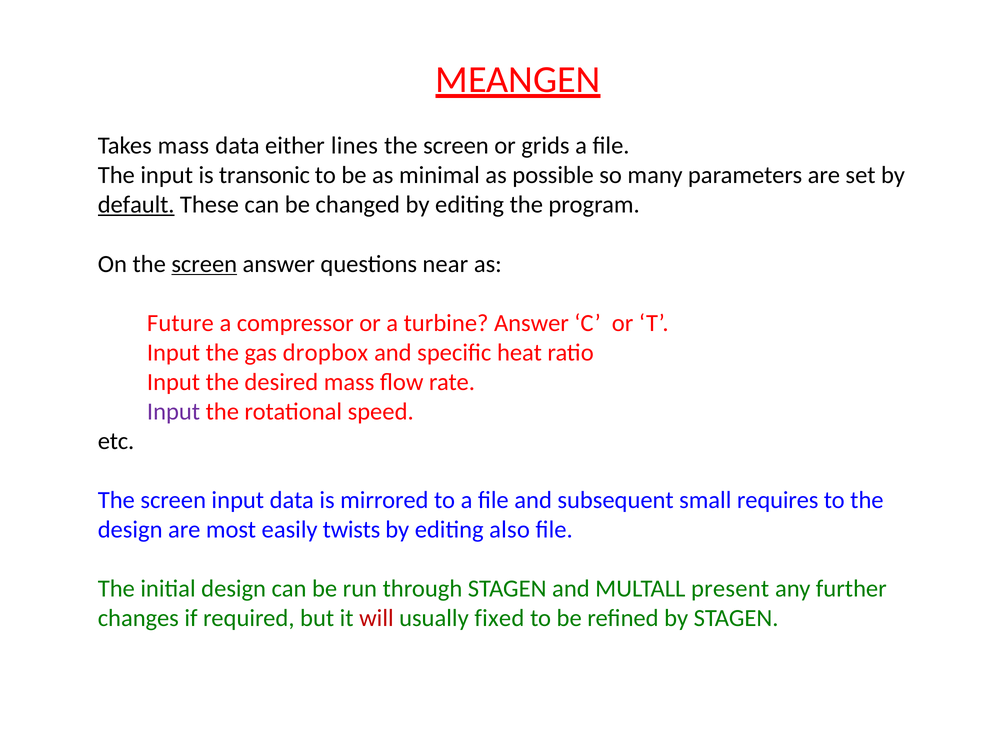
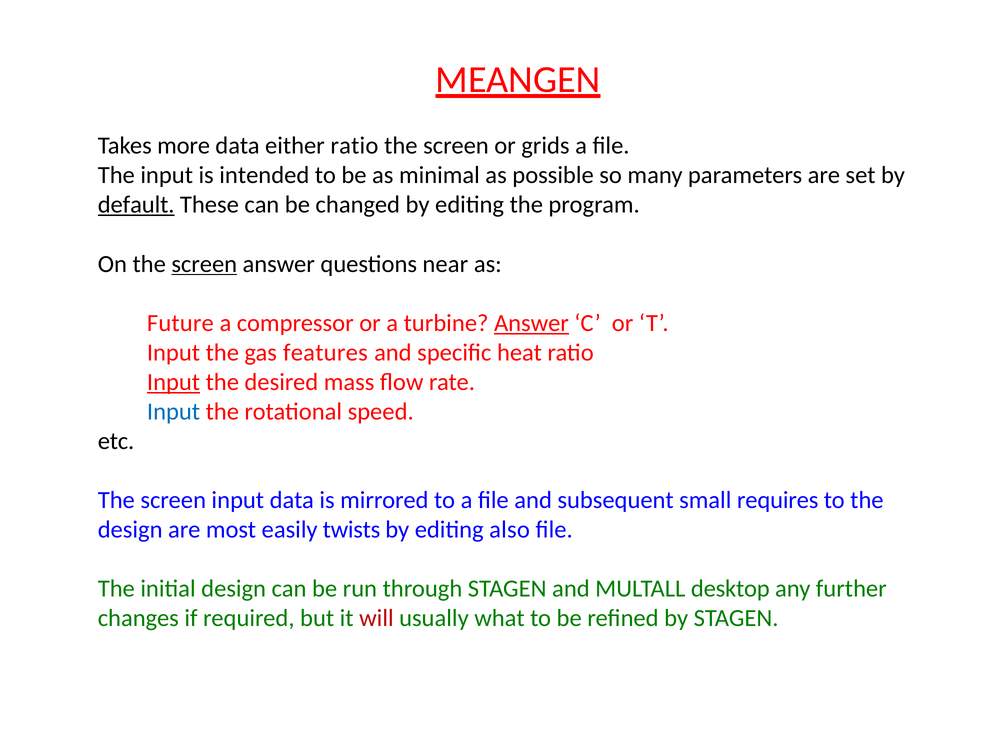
Takes mass: mass -> more (184, 146)
either lines: lines -> ratio (354, 146)
transonic: transonic -> intended (264, 175)
Answer underline: none -> present (531, 323)
dropbox: dropbox -> features (325, 352)
Input underline: none -> present (174, 382)
Input colour: purple -> blue (174, 412)
present: present -> desktop (730, 589)
fixed: fixed -> what (500, 618)
